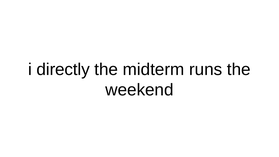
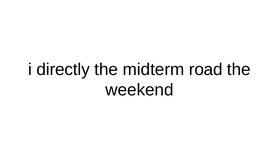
runs: runs -> road (206, 69)
